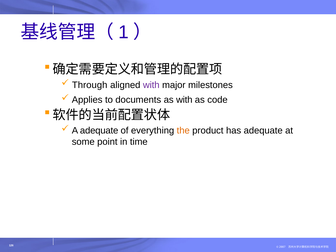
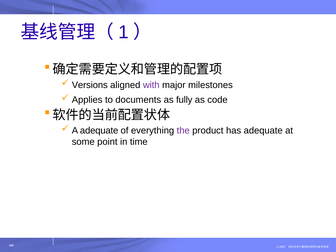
Through: Through -> Versions (90, 85)
as with: with -> fully (184, 100)
the colour: orange -> purple (183, 130)
